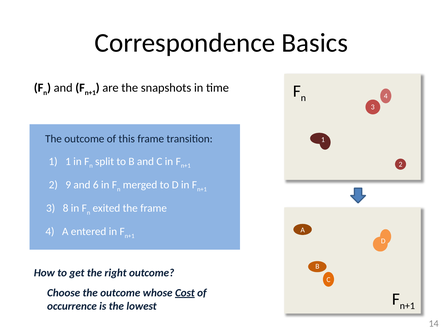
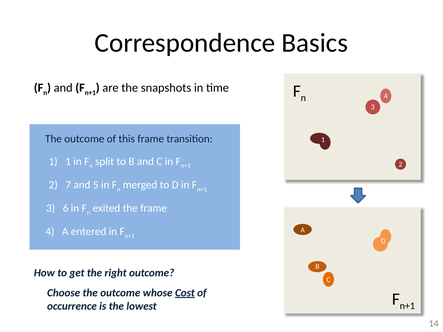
9: 9 -> 7 (68, 185)
6: 6 -> 5 (96, 185)
8: 8 -> 6 (66, 208)
